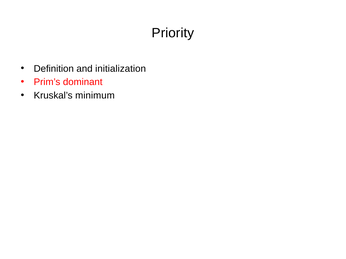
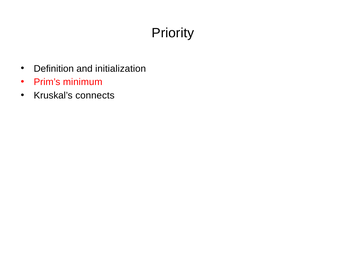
dominant: dominant -> minimum (83, 82)
minimum: minimum -> connects (95, 96)
